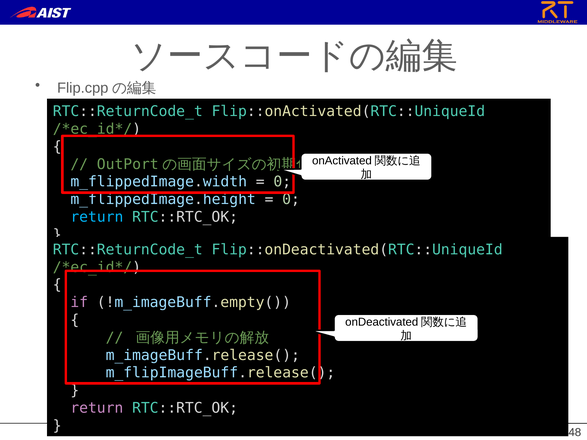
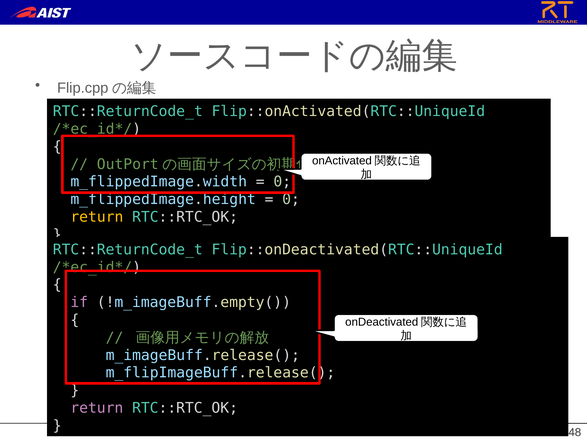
return colour: light blue -> yellow (97, 217)
